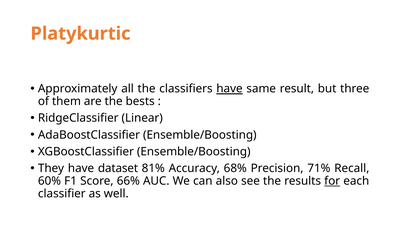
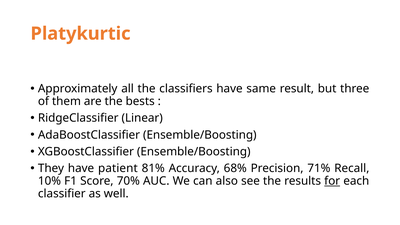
have underline: present -> none (229, 89)
dataset: dataset -> patient (118, 168)
60%: 60% -> 10% (50, 181)
66%: 66% -> 70% (128, 181)
